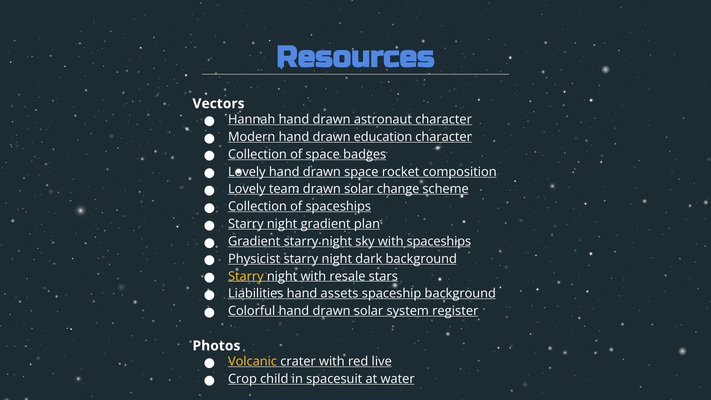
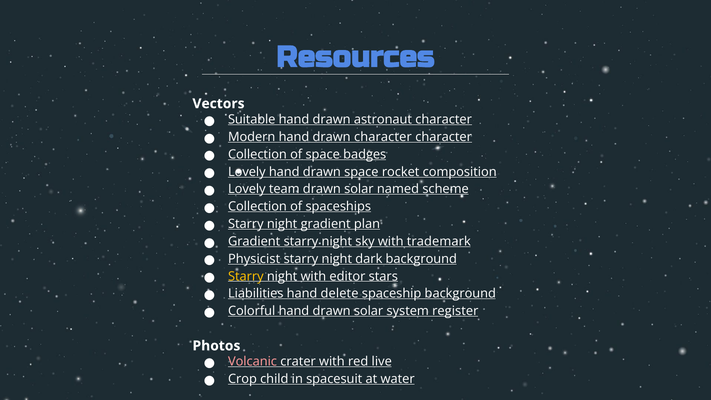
Hannah: Hannah -> Suitable (252, 120)
drawn education: education -> character (383, 137)
change: change -> named (398, 189)
with spaceships: spaceships -> trademark (439, 241)
resale: resale -> editor (347, 276)
assets: assets -> delete (340, 294)
Volcanic colour: yellow -> pink (253, 362)
